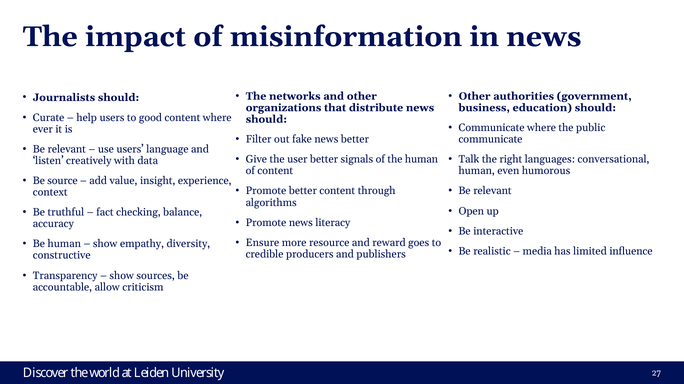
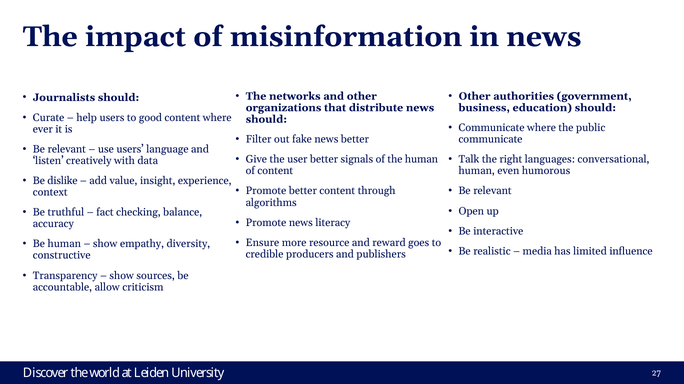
source: source -> dislike (62, 181)
